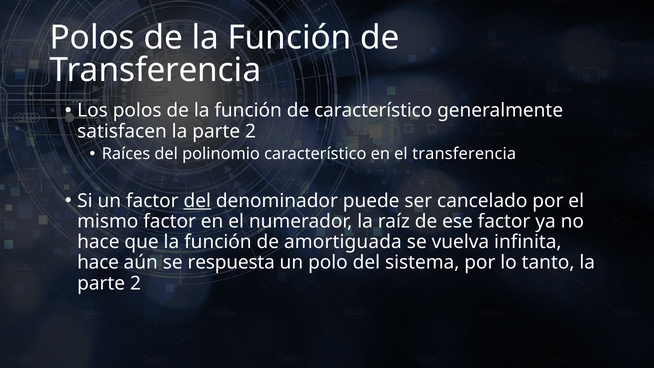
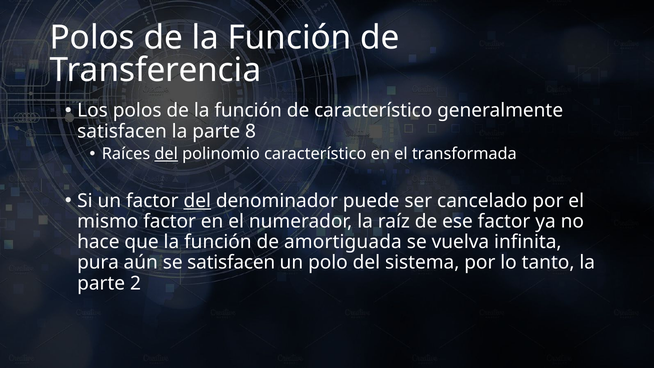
satisfacen la parte 2: 2 -> 8 (251, 131)
del underline: none -> present (166, 154)
el transferencia: transferencia -> transformada (464, 154)
hace: hace -> pura (98, 263)
se respuesta: respuesta -> satisfacen (231, 263)
